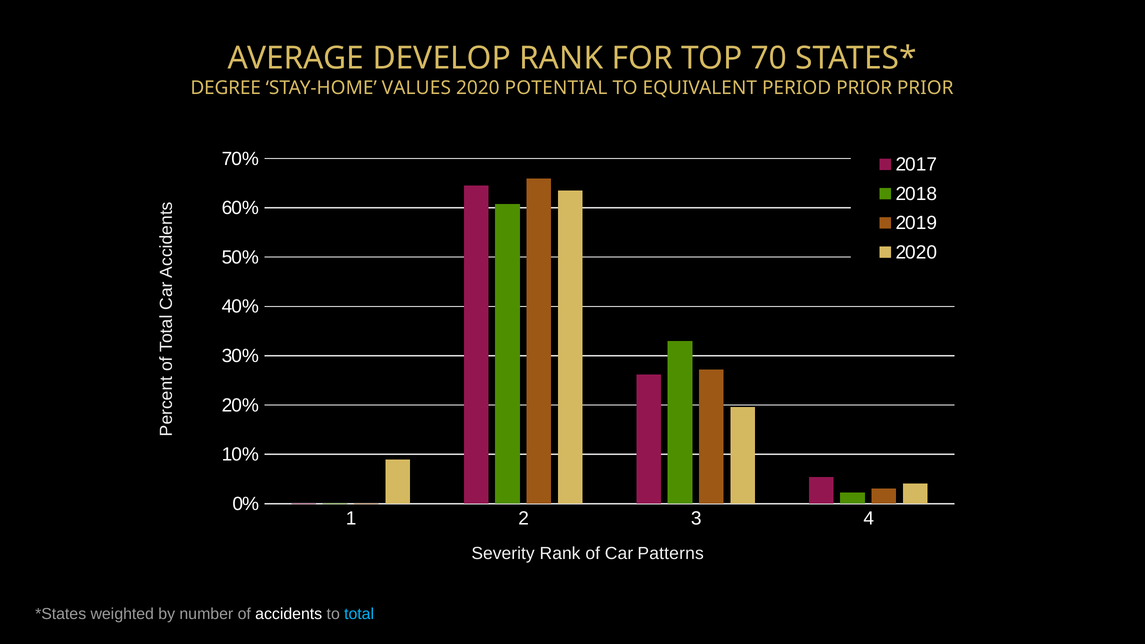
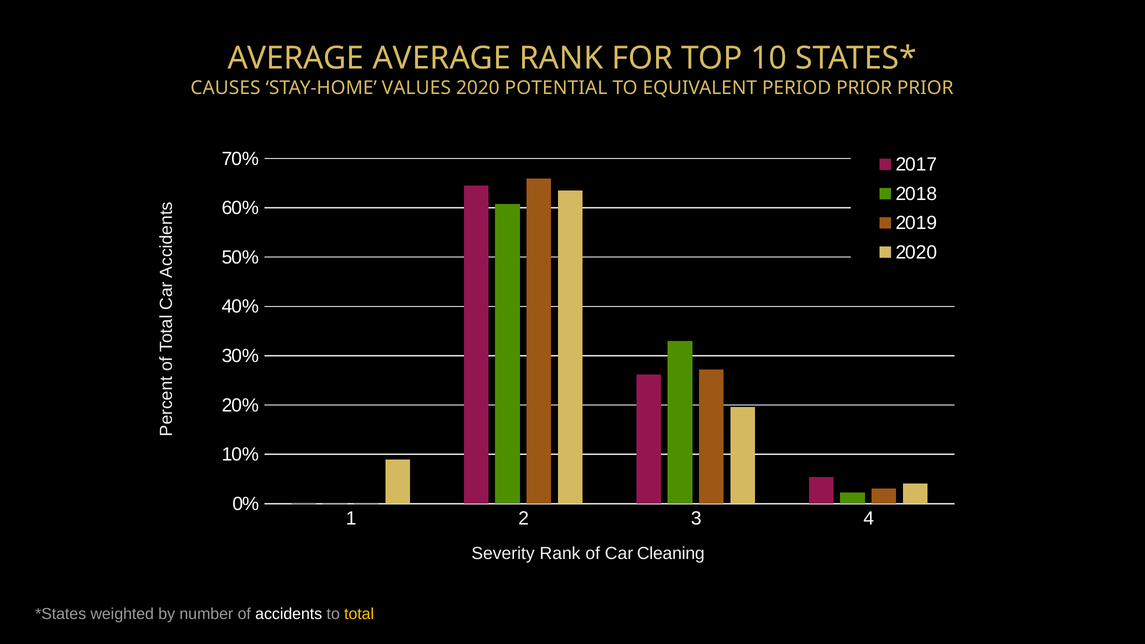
AVERAGE DEVELOP: DEVELOP -> AVERAGE (442, 58)
70: 70 -> 10 (769, 58)
DEGREE: DEGREE -> CAUSES (226, 88)
Patterns: Patterns -> Cleaning (671, 554)
total colour: light blue -> yellow (359, 614)
